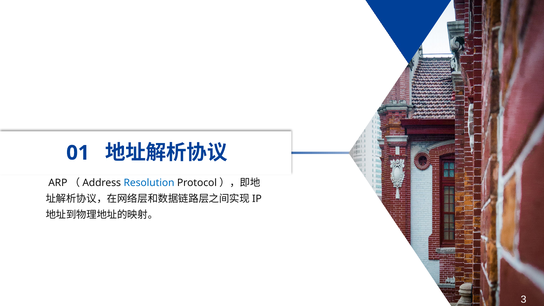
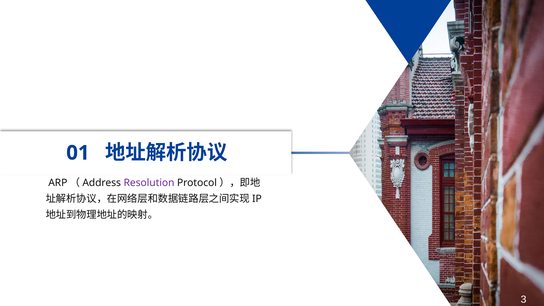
Resolution colour: blue -> purple (149, 183)
